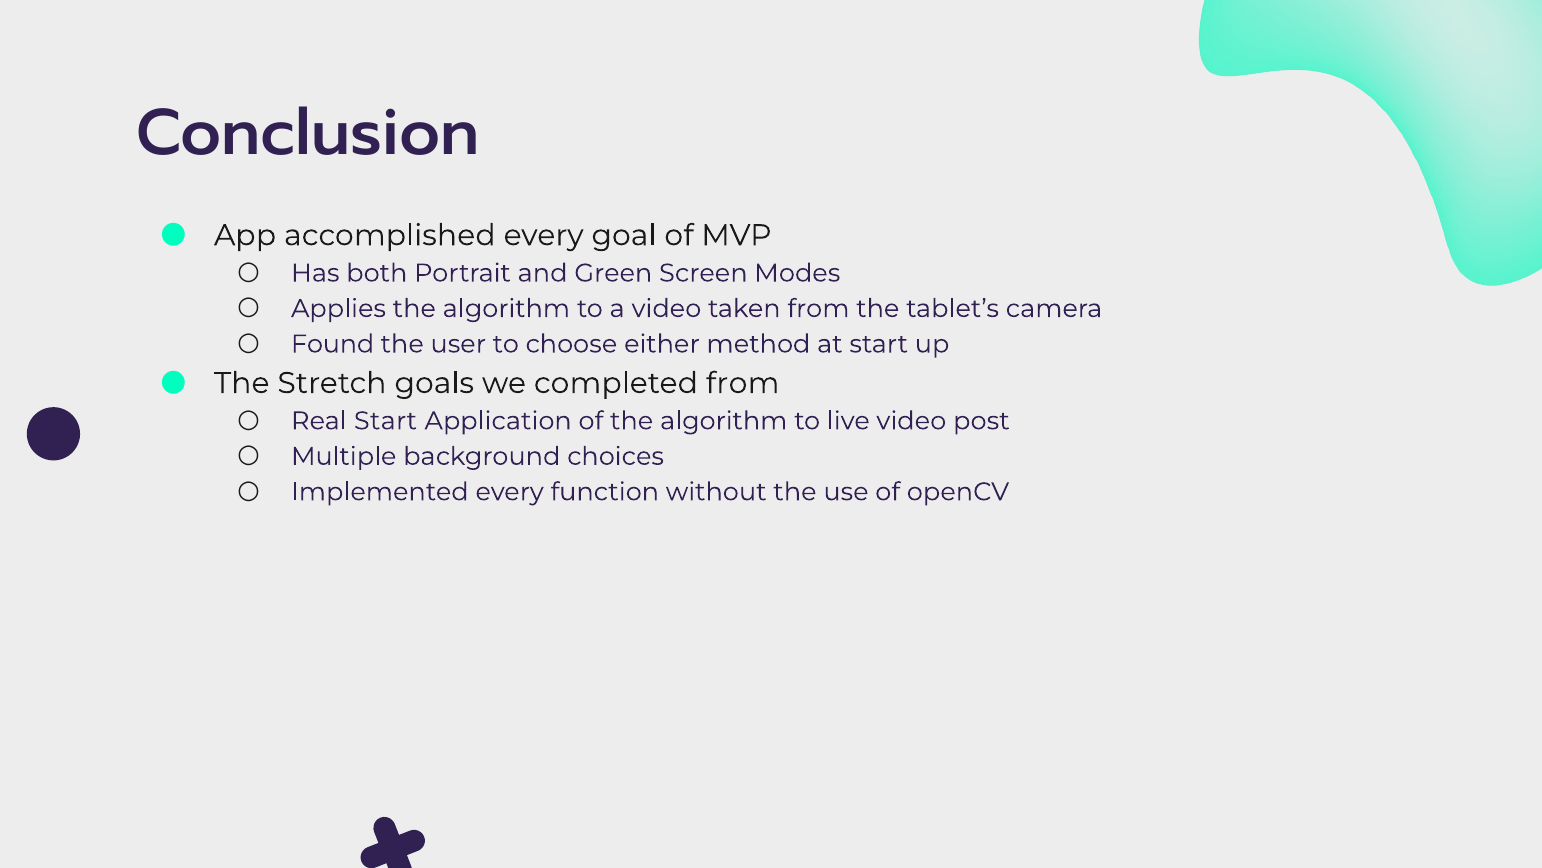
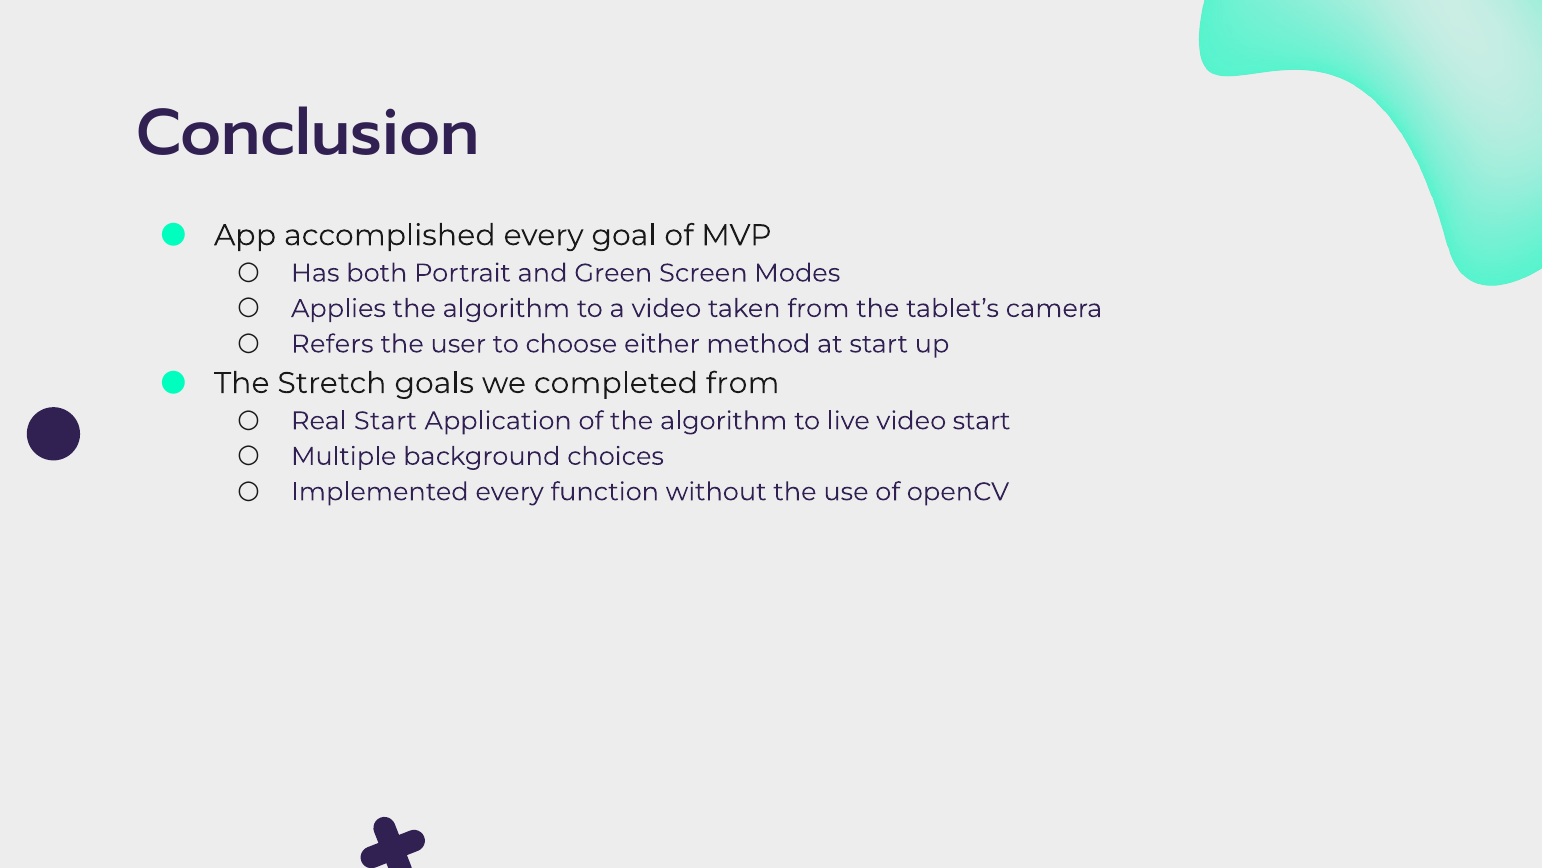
Found: Found -> Refers (332, 344)
video post: post -> start (982, 421)
